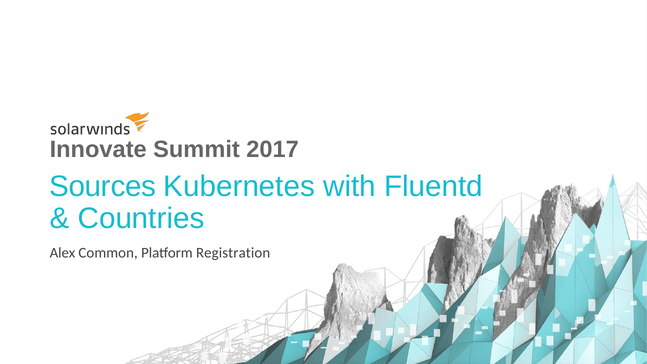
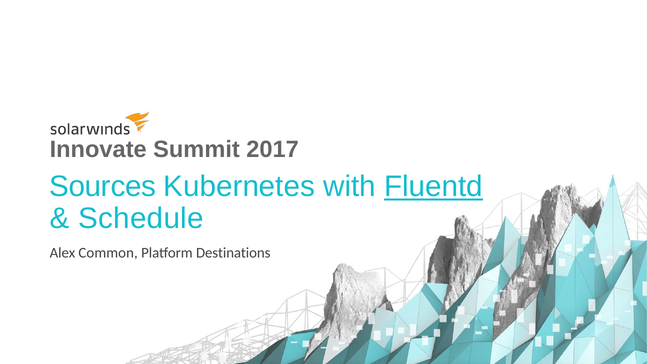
Fluentd underline: none -> present (434, 187)
Countries: Countries -> Schedule (141, 219)
Registration: Registration -> Destinations (233, 253)
